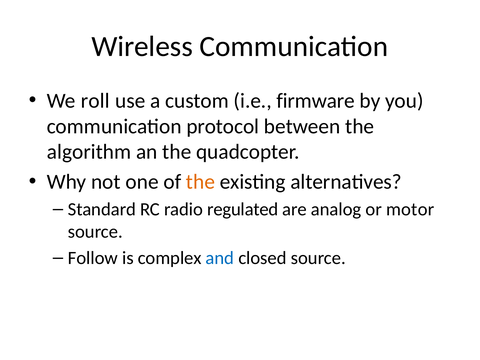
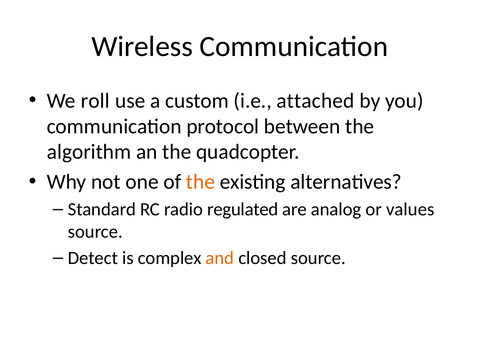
firmware: firmware -> attached (316, 101)
motor: motor -> values (410, 209)
Follow: Follow -> Detect (93, 258)
and colour: blue -> orange (220, 258)
